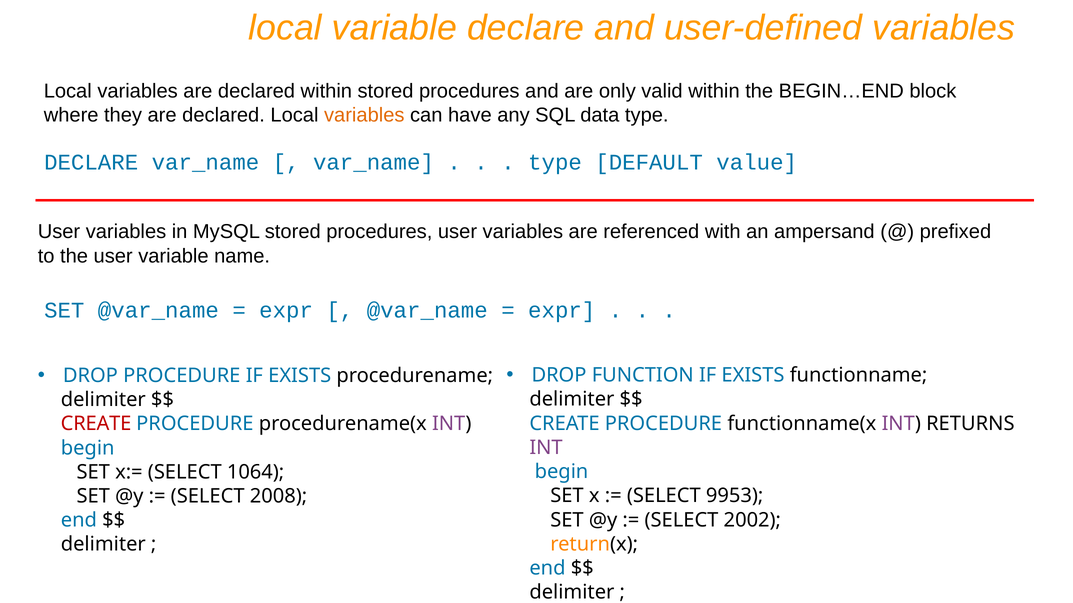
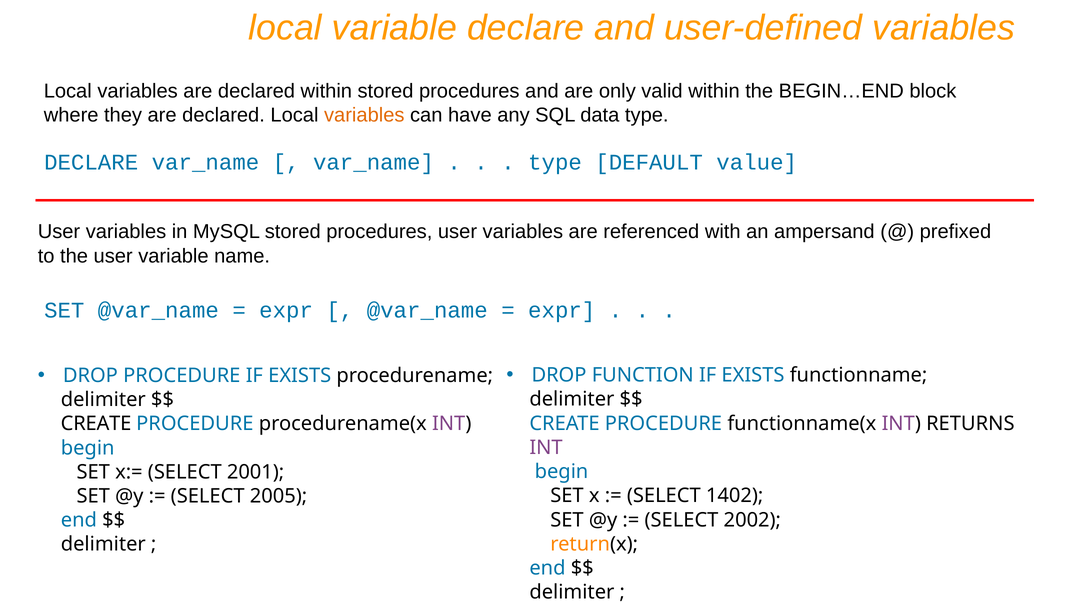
CREATE colour: red -> black (96, 424)
1064: 1064 -> 2001 (256, 472)
9953: 9953 -> 1402 (735, 496)
2008: 2008 -> 2005 (278, 497)
